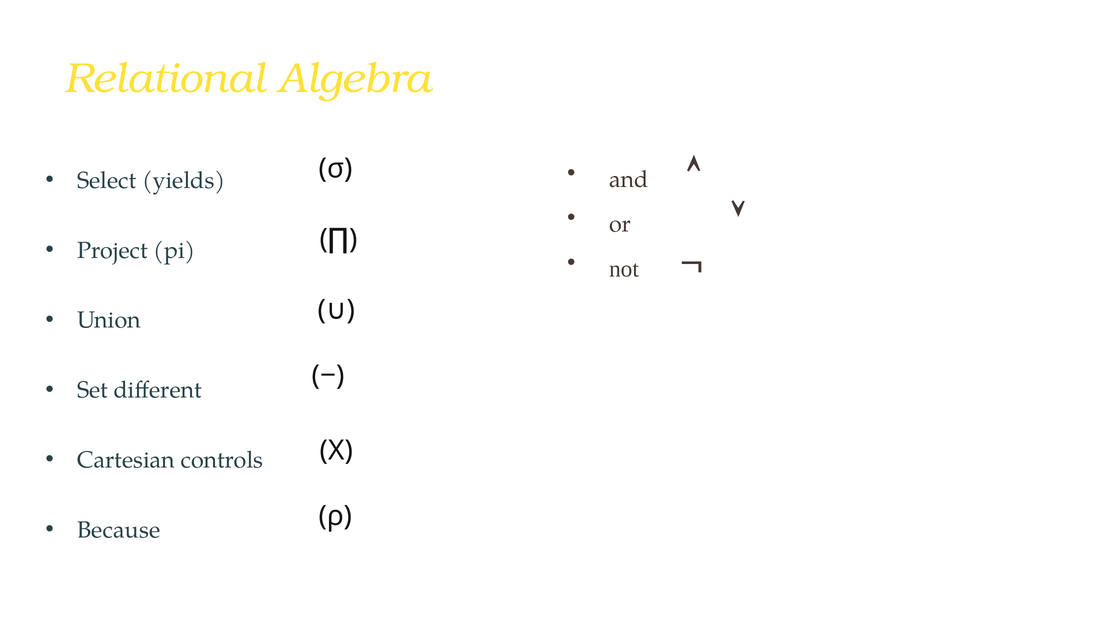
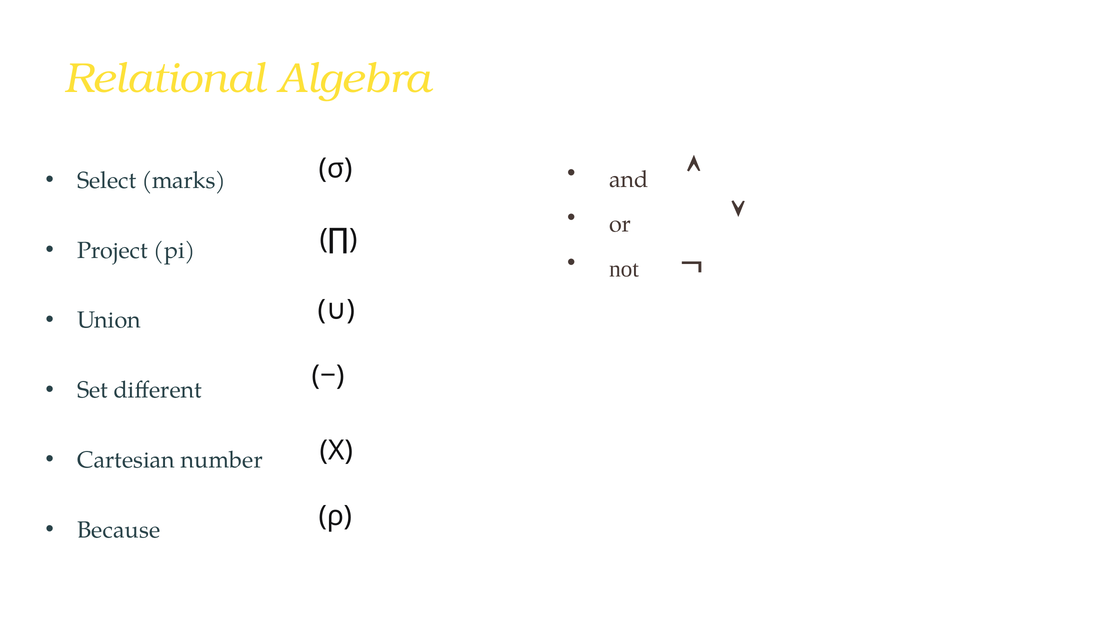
yields: yields -> marks (184, 180)
controls: controls -> number (222, 460)
